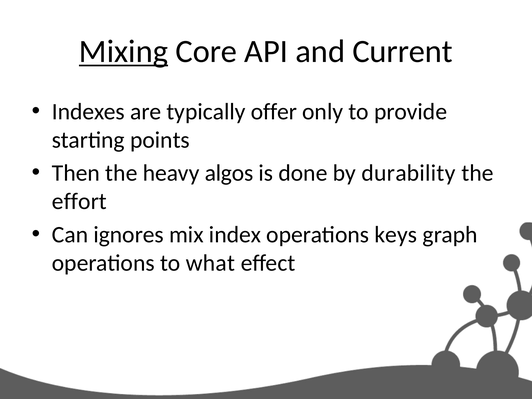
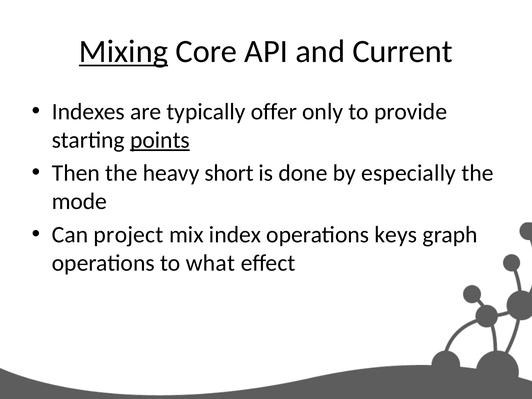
points underline: none -> present (160, 140)
algos: algos -> short (229, 173)
durability: durability -> especially (409, 173)
effort: effort -> mode (79, 201)
ignores: ignores -> project (129, 235)
